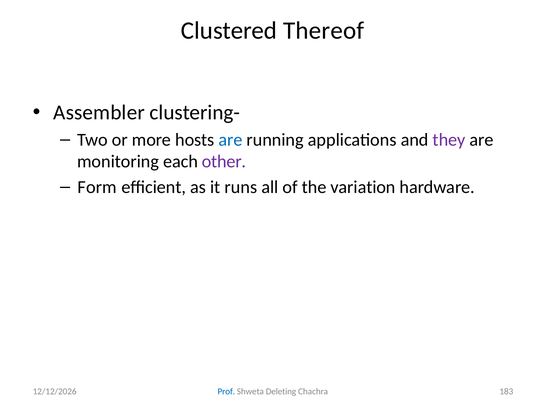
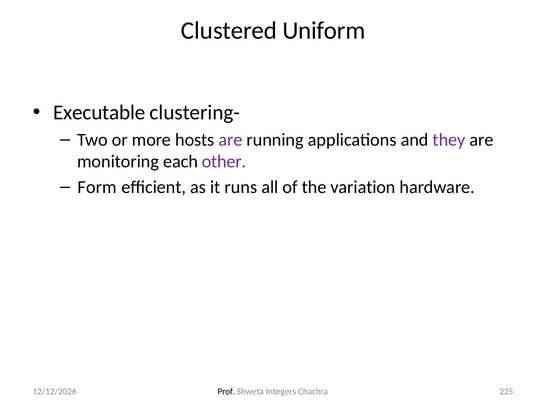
Thereof: Thereof -> Uniform (324, 30)
Assembler: Assembler -> Executable (99, 112)
are colour: blue -> purple (231, 140)
Prof colour: blue -> black (226, 391)
Deleting: Deleting -> Integers (281, 391)
183: 183 -> 225 (506, 391)
